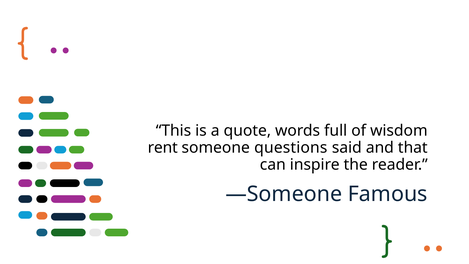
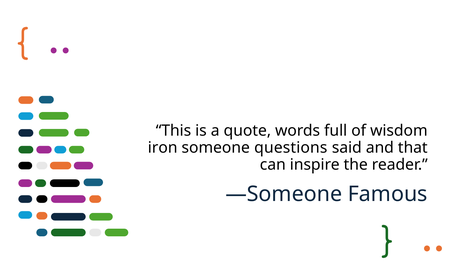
rent: rent -> iron (163, 148)
